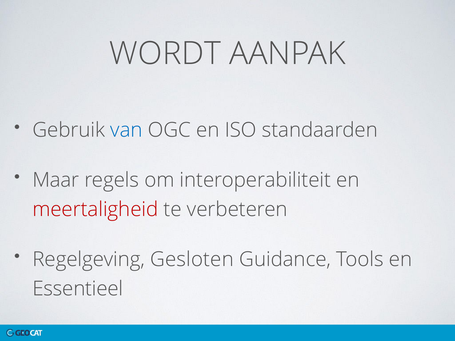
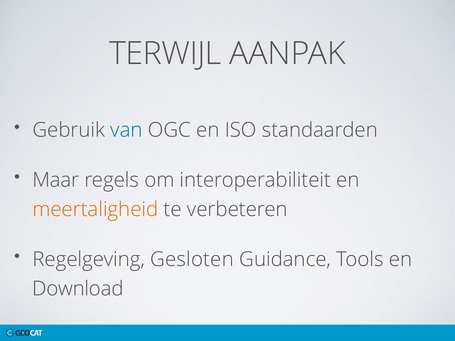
WORDT: WORDT -> TERWIJL (165, 54)
meertaligheid colour: red -> orange (95, 210)
Essentieel: Essentieel -> Download (78, 289)
